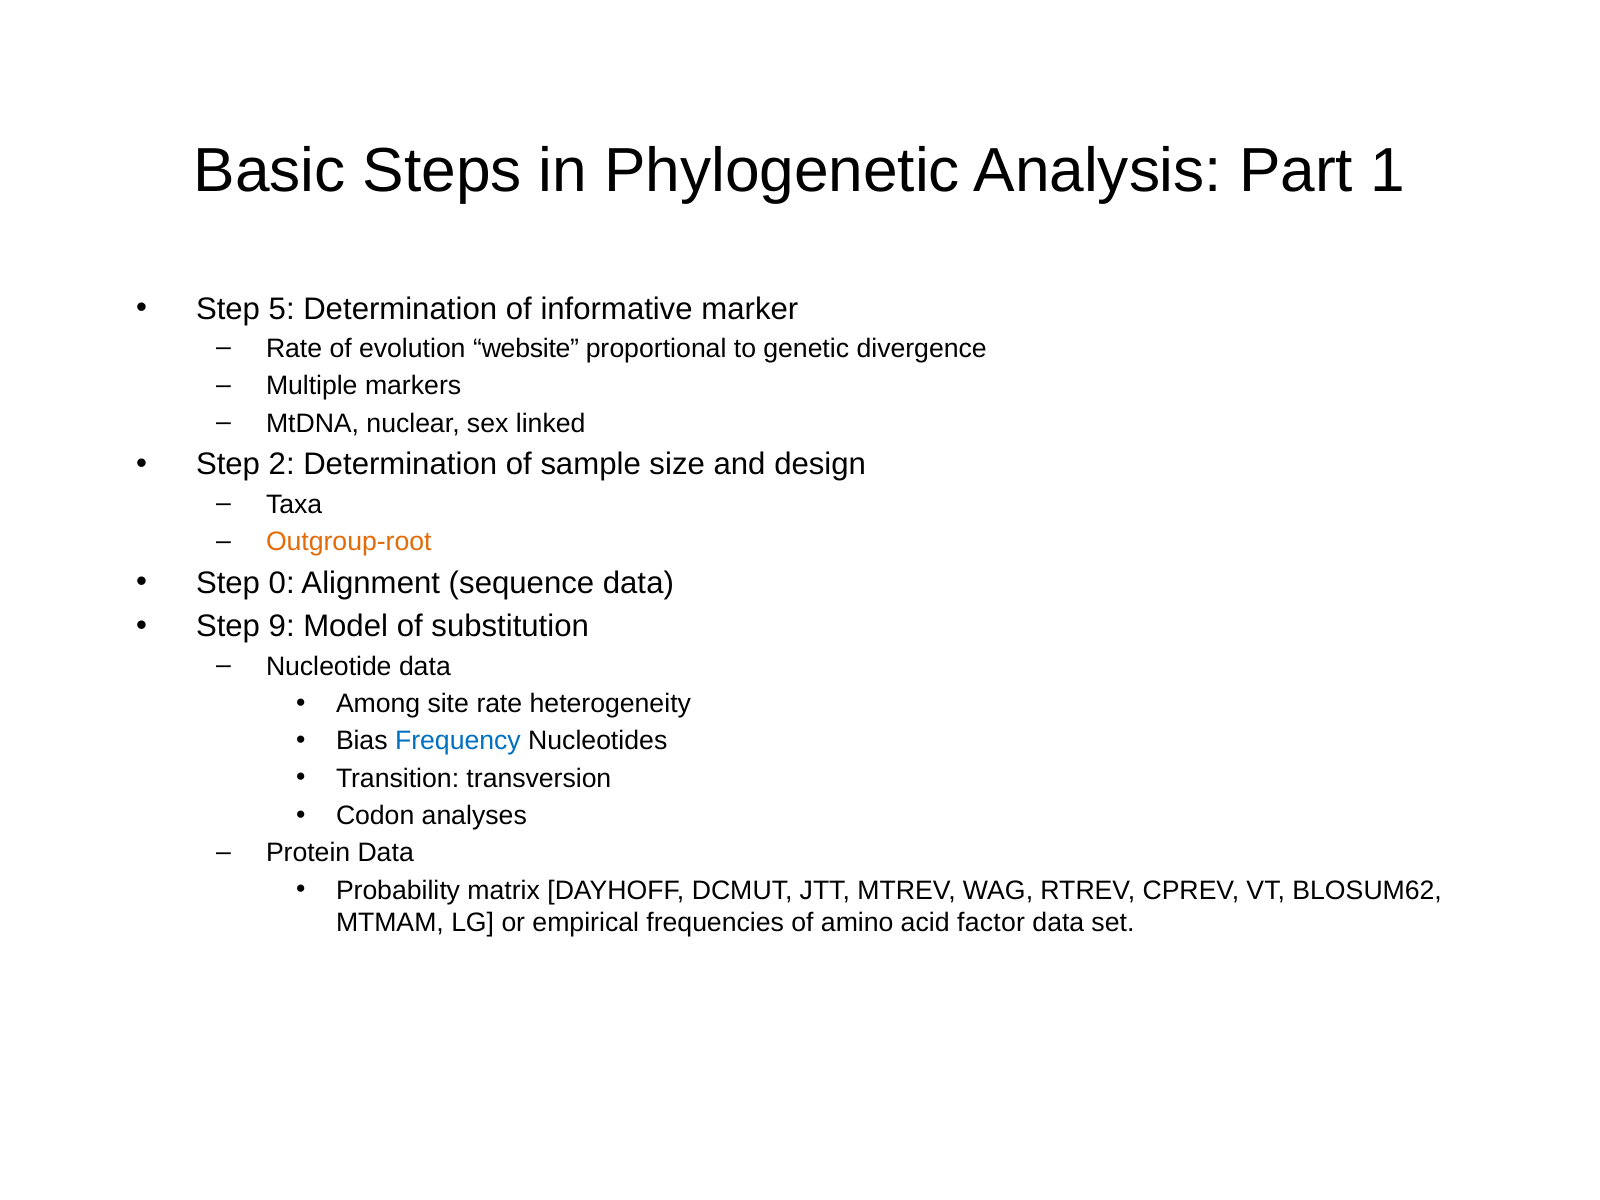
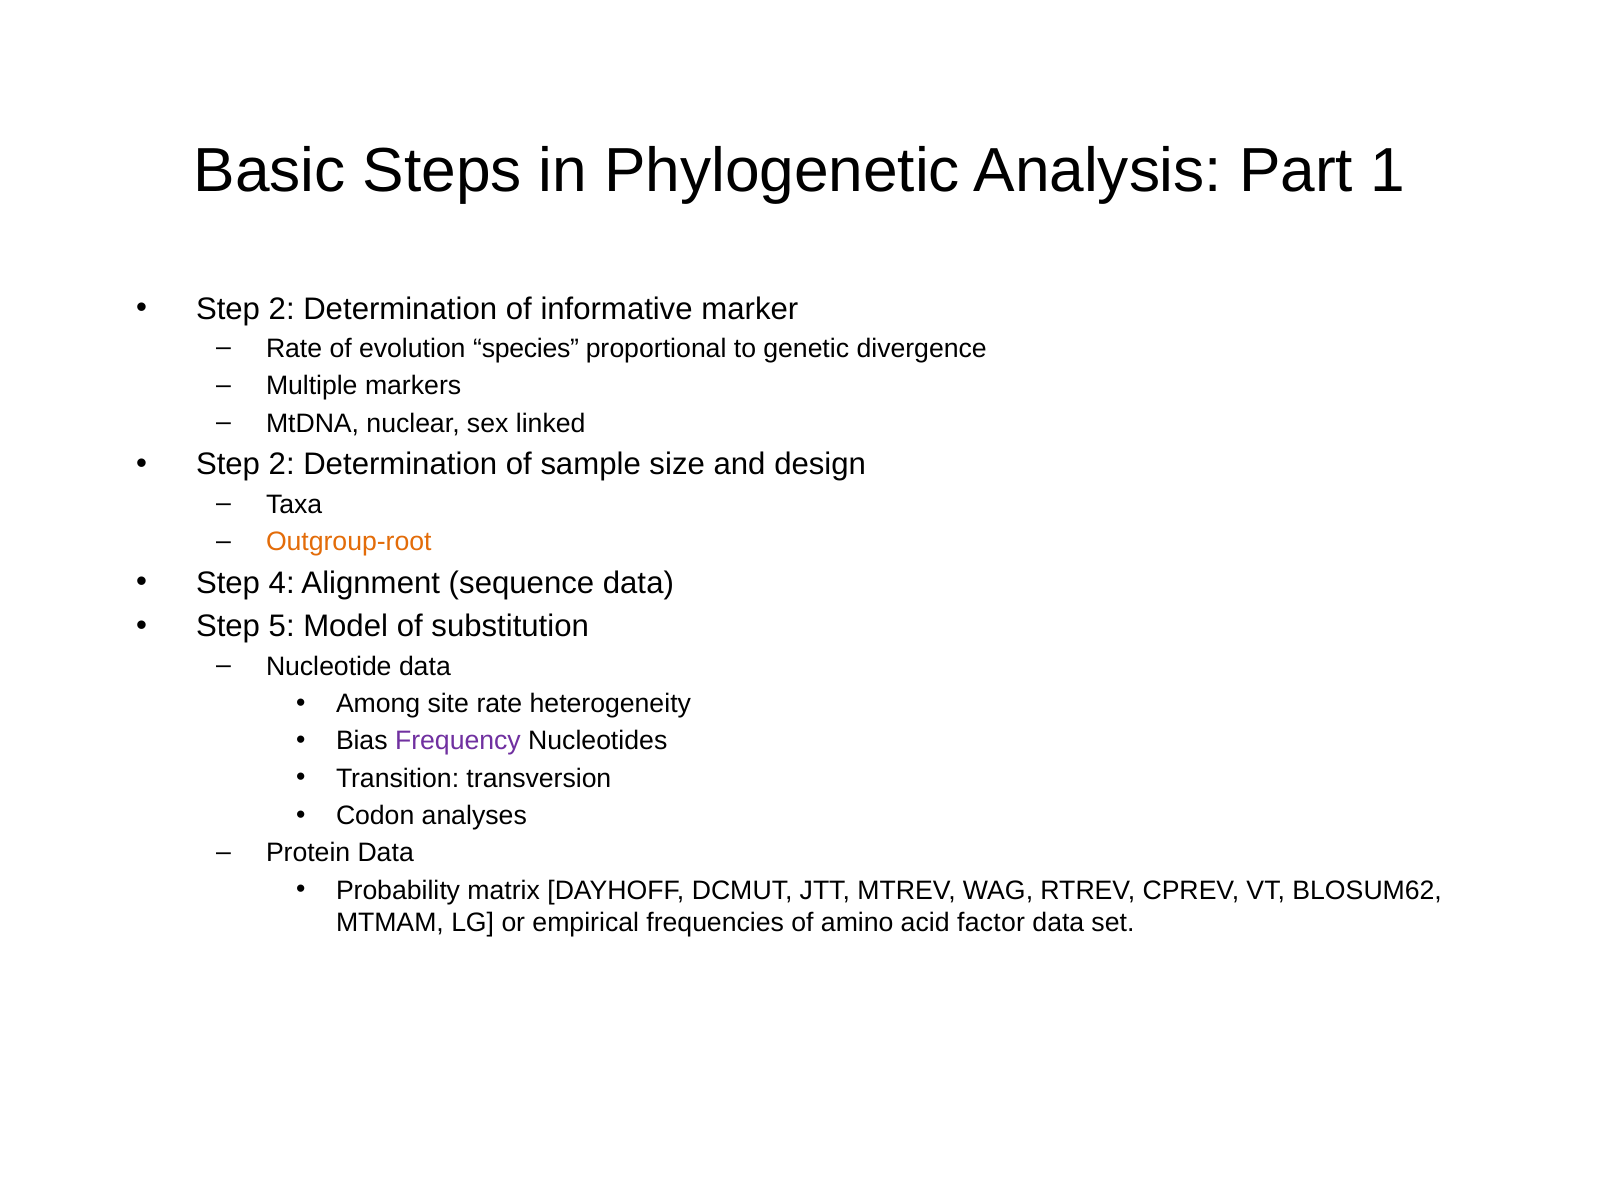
5: 5 -> 2 (282, 309)
website: website -> species (526, 349)
0: 0 -> 4 (282, 583)
9: 9 -> 5 (282, 627)
Frequency colour: blue -> purple (458, 741)
